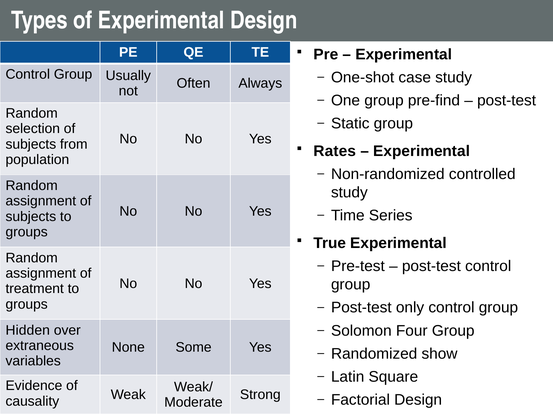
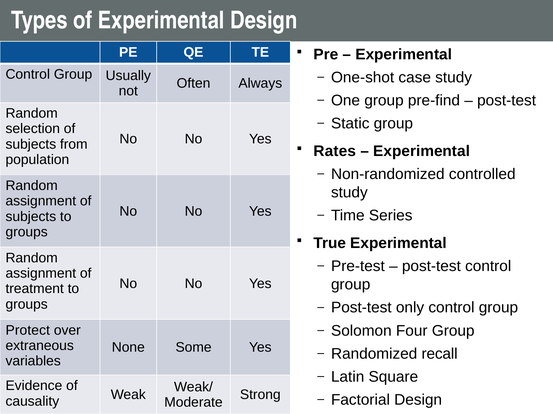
Hidden: Hidden -> Protect (28, 331)
show: show -> recall (440, 354)
